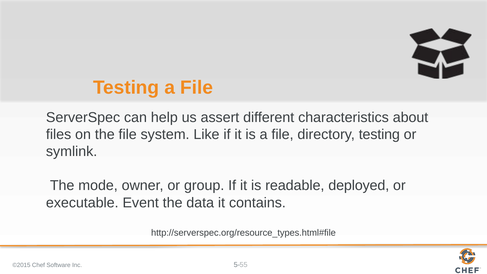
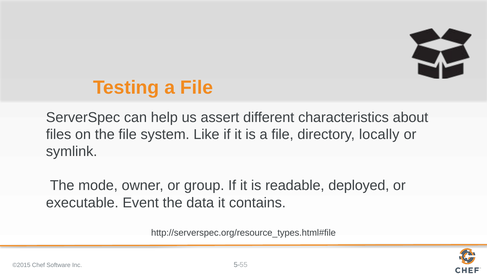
directory testing: testing -> locally (379, 134)
